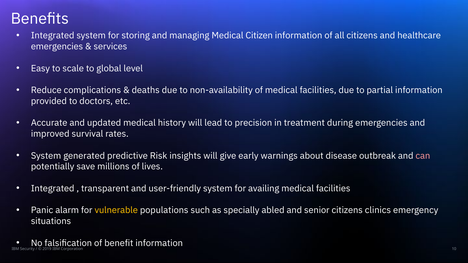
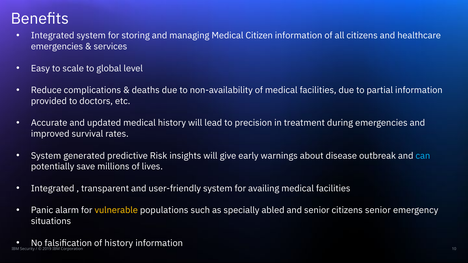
can colour: pink -> light blue (423, 156)
citizens clinics: clinics -> senior (378, 211)
of benefit: benefit -> history (119, 243)
